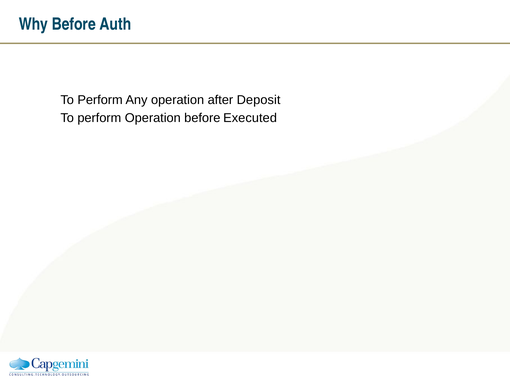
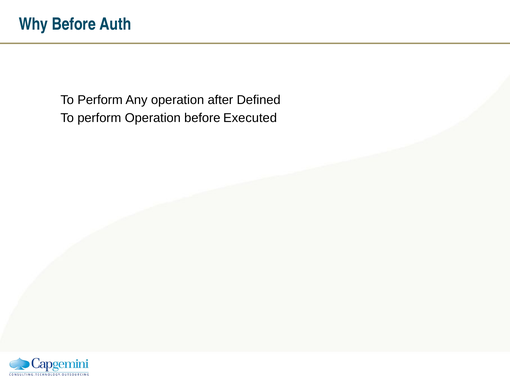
Deposit: Deposit -> Defined (259, 100)
